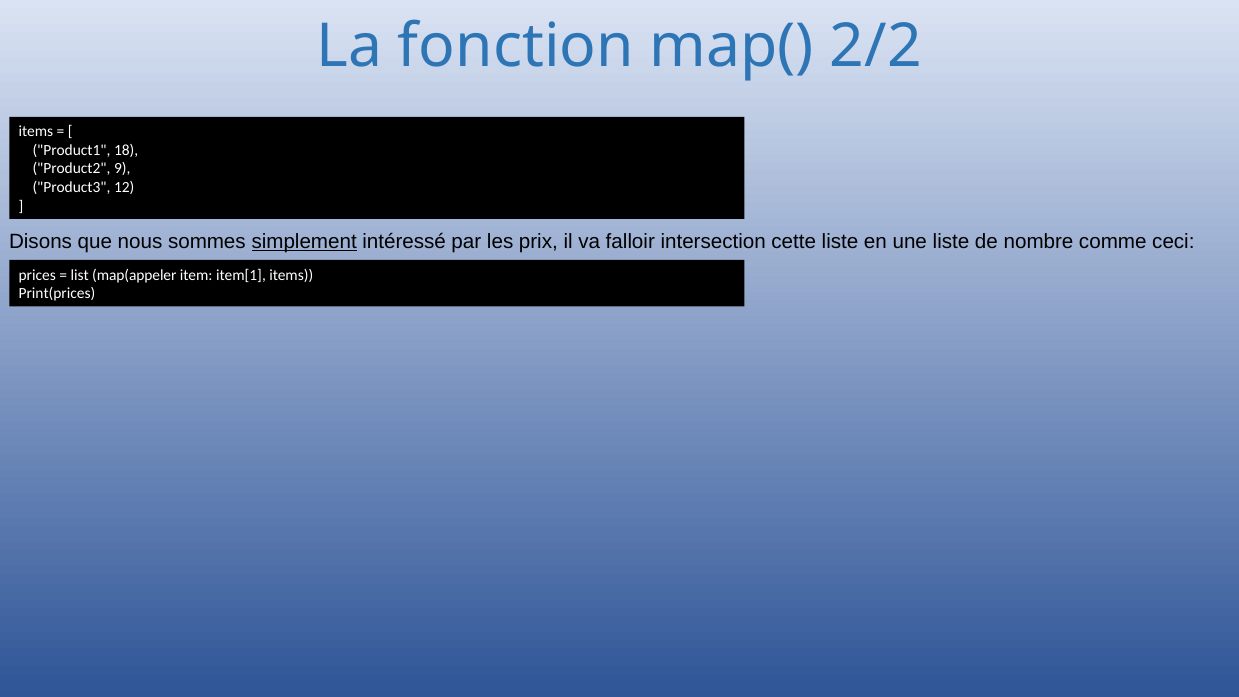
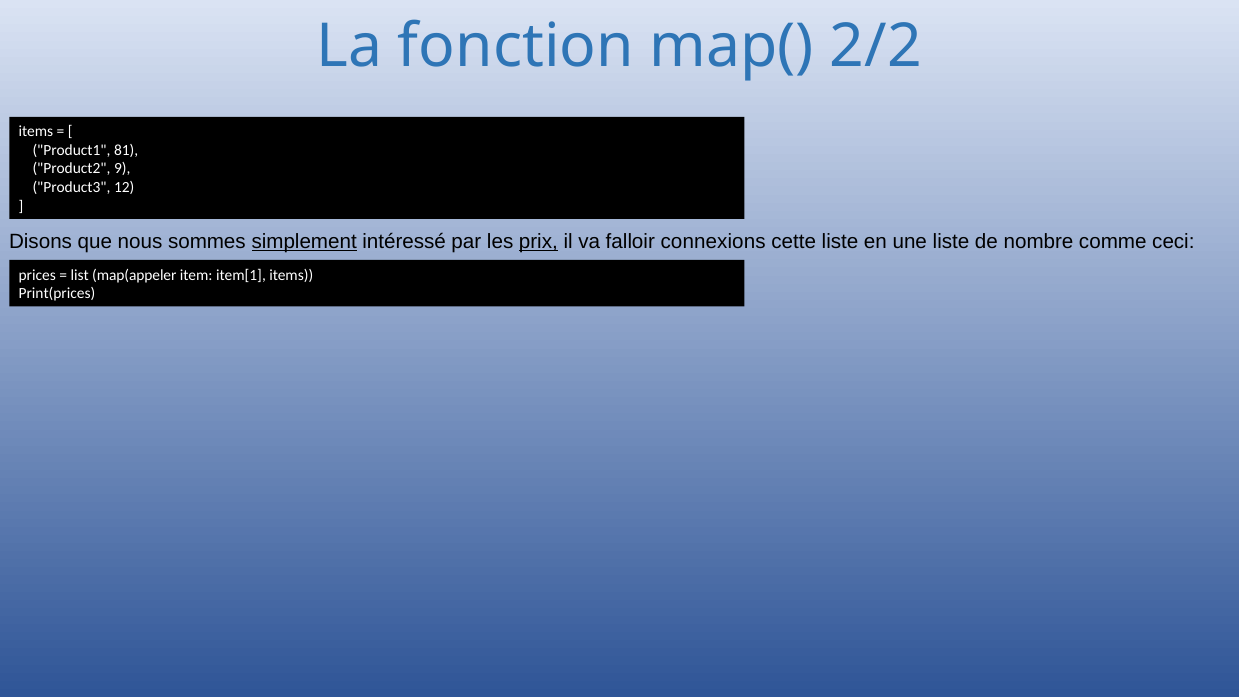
18: 18 -> 81 (126, 150)
prix underline: none -> present (538, 241)
intersection: intersection -> connexions (713, 241)
